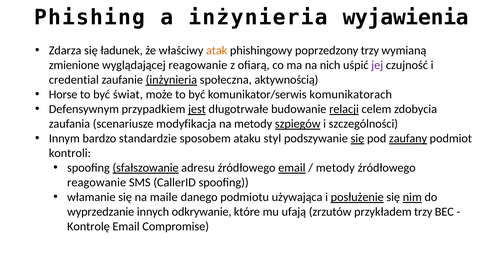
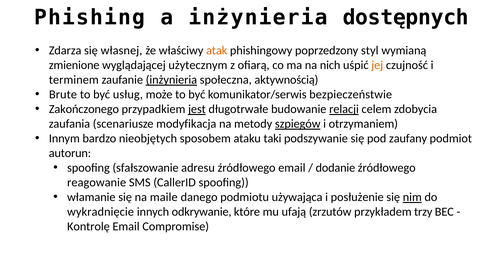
wyjawienia: wyjawienia -> dostępnych (406, 17)
ładunek: ładunek -> własnej (122, 51)
poprzedzony trzy: trzy -> styl (370, 51)
wyglądającej reagowanie: reagowanie -> użytecznym (198, 65)
jej colour: purple -> orange (377, 65)
credential: credential -> terminem (74, 80)
Horse: Horse -> Brute (63, 94)
świat: świat -> usług (128, 94)
komunikatorach: komunikatorach -> bezpieczeństwie (351, 94)
Defensywnym: Defensywnym -> Zakończonego (84, 109)
szczególności: szczególności -> otrzymaniem (363, 124)
standardzie: standardzie -> nieobjętych (148, 138)
styl: styl -> taki (272, 138)
się underline: present -> none (357, 138)
zaufany underline: present -> none (408, 138)
kontroli: kontroli -> autorun (70, 153)
sfałszowanie underline: present -> none (146, 168)
email underline: present -> none (292, 168)
metody: metody -> dodanie (335, 168)
posłużenie underline: present -> none (357, 197)
wyprzedzanie: wyprzedzanie -> wykradnięcie (101, 212)
